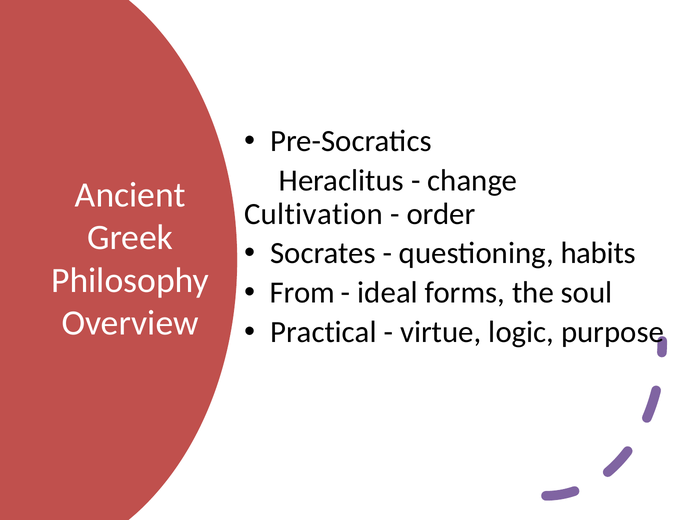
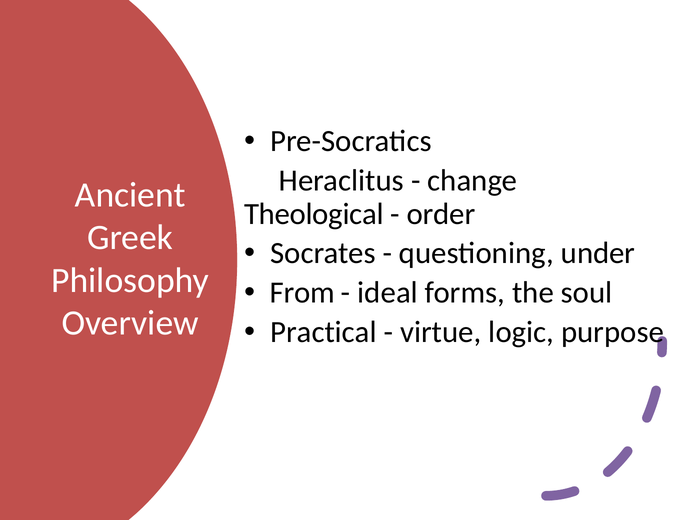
Cultivation: Cultivation -> Theological (314, 214)
habits: habits -> under (598, 254)
